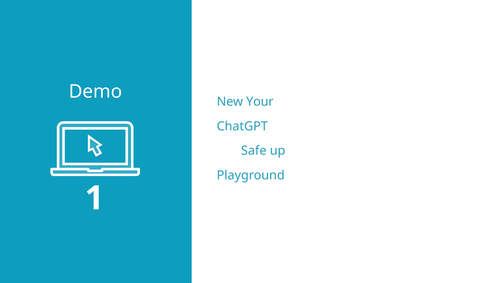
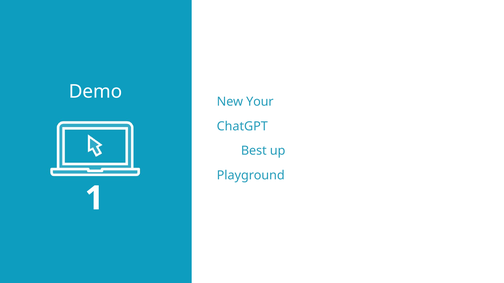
Safe: Safe -> Best (254, 151)
